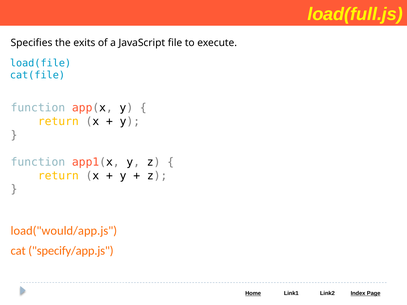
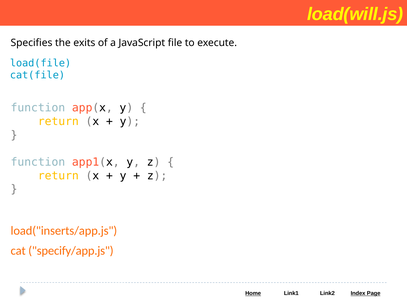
load(full.js: load(full.js -> load(will.js (355, 14)
load("would/app.js: load("would/app.js -> load("inserts/app.js (64, 231)
